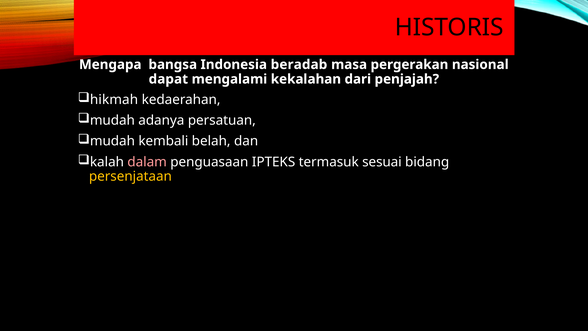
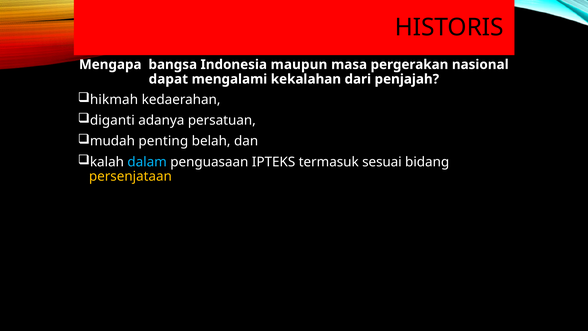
beradab: beradab -> maupun (299, 65)
mudah: mudah -> diganti (112, 120)
kembali: kembali -> penting (163, 141)
dalam colour: pink -> light blue (147, 162)
